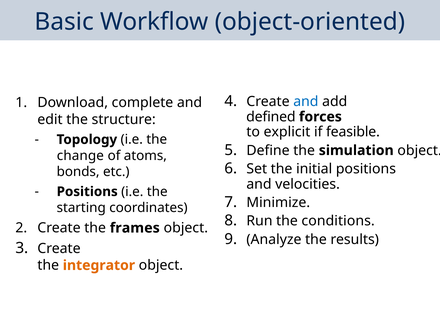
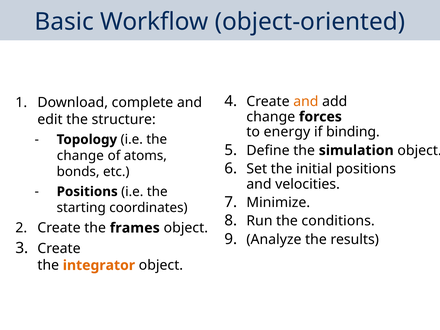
and colour: blue -> orange (306, 102)
defined: defined -> change (271, 117)
explicit: explicit -> energy (287, 132)
feasible: feasible -> binding (353, 132)
